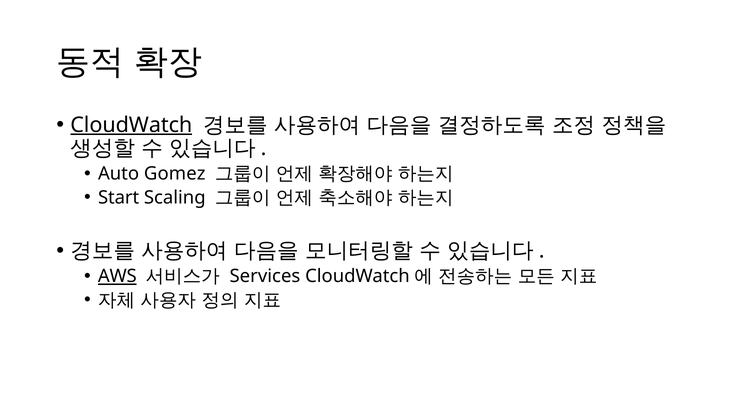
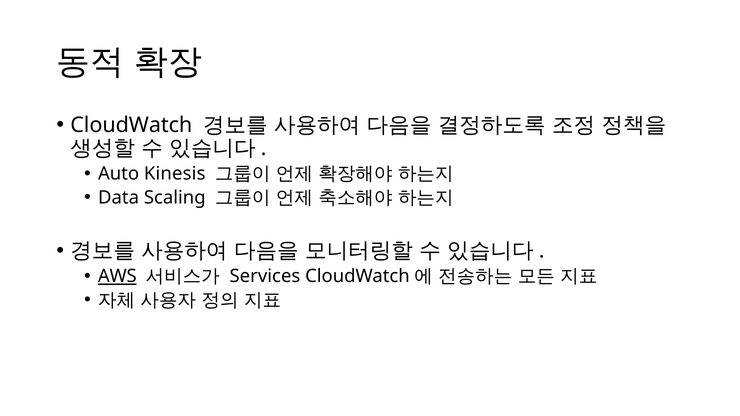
CloudWatch underline: present -> none (131, 125)
Gomez: Gomez -> Kinesis (175, 174)
Start: Start -> Data (119, 198)
